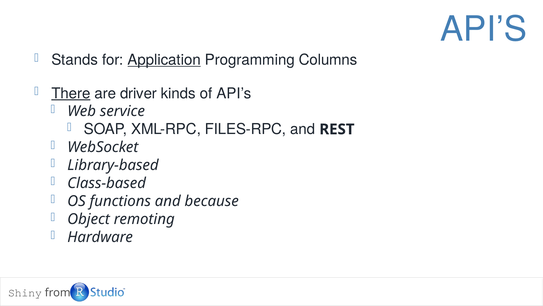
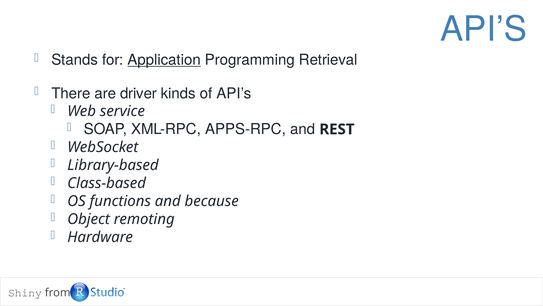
Columns: Columns -> Retrieval (328, 60)
There underline: present -> none (71, 93)
FILES-RPC: FILES-RPC -> APPS-RPC (245, 129)
